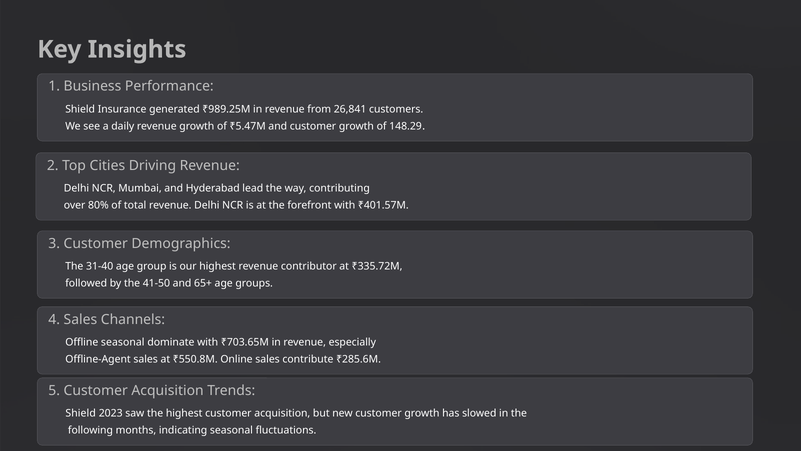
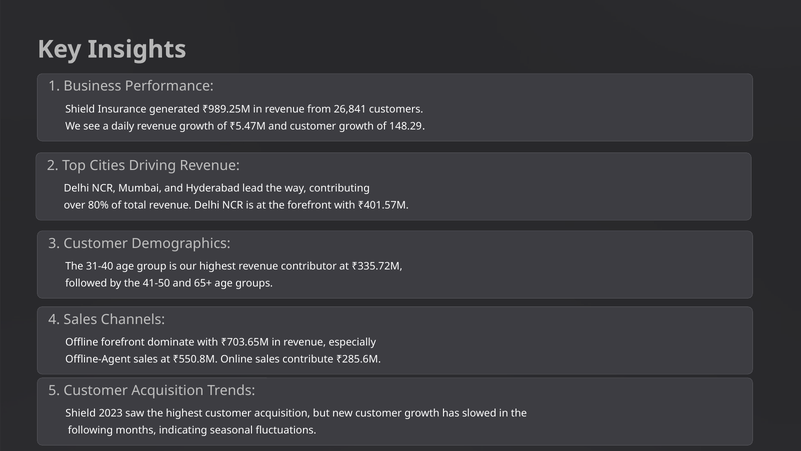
Offline seasonal: seasonal -> forefront (123, 342)
